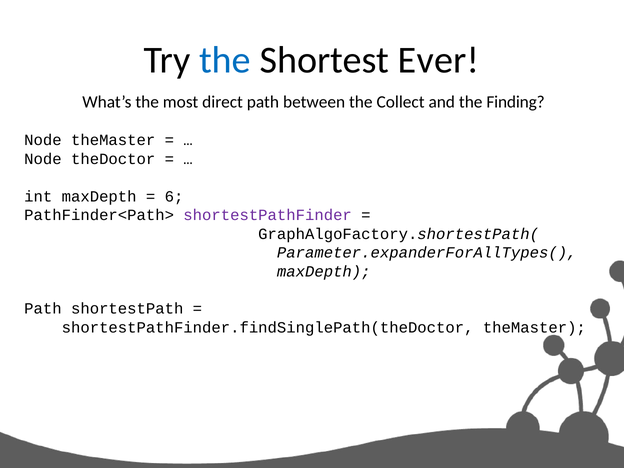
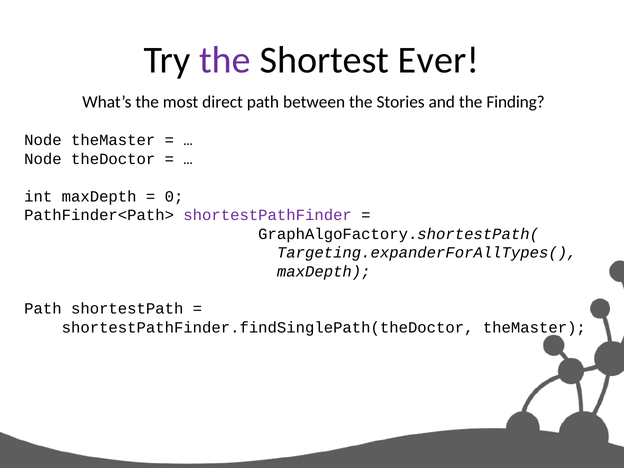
the colour: blue -> purple (225, 60)
Collect: Collect -> Stories (401, 102)
6: 6 -> 0 (174, 196)
Parameter.expanderForAllTypes(: Parameter.expanderForAllTypes( -> Targeting.expanderForAllTypes( (427, 253)
